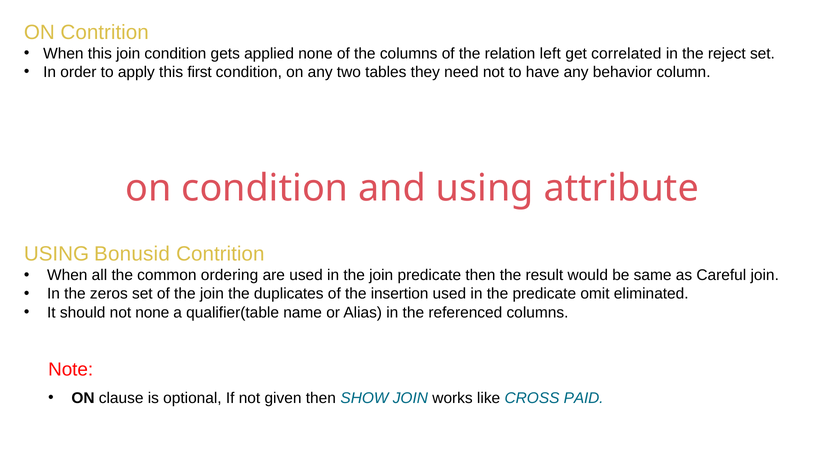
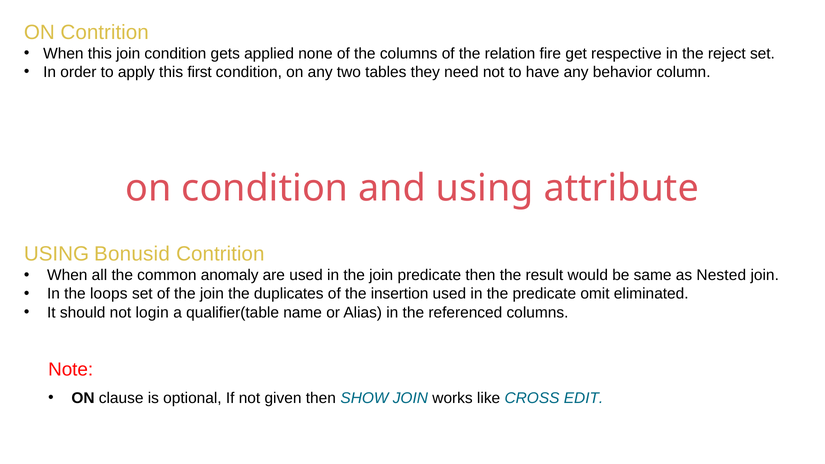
left: left -> fire (550, 54)
correlated: correlated -> respective (626, 54)
ordering: ordering -> anomaly (230, 275)
Careful: Careful -> Nested (721, 275)
zeros: zeros -> loops (109, 294)
not none: none -> login (152, 312)
PAID: PAID -> EDIT (584, 398)
